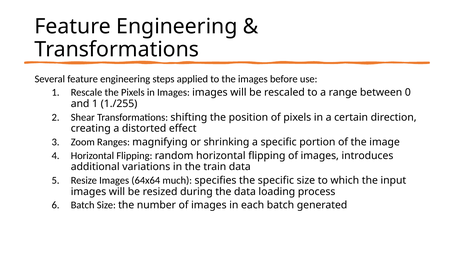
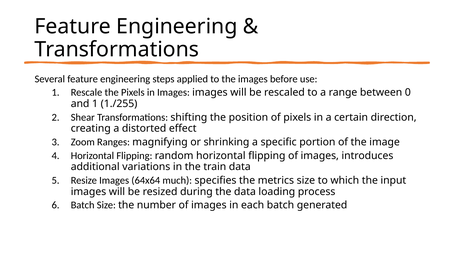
the specific: specific -> metrics (276, 181)
